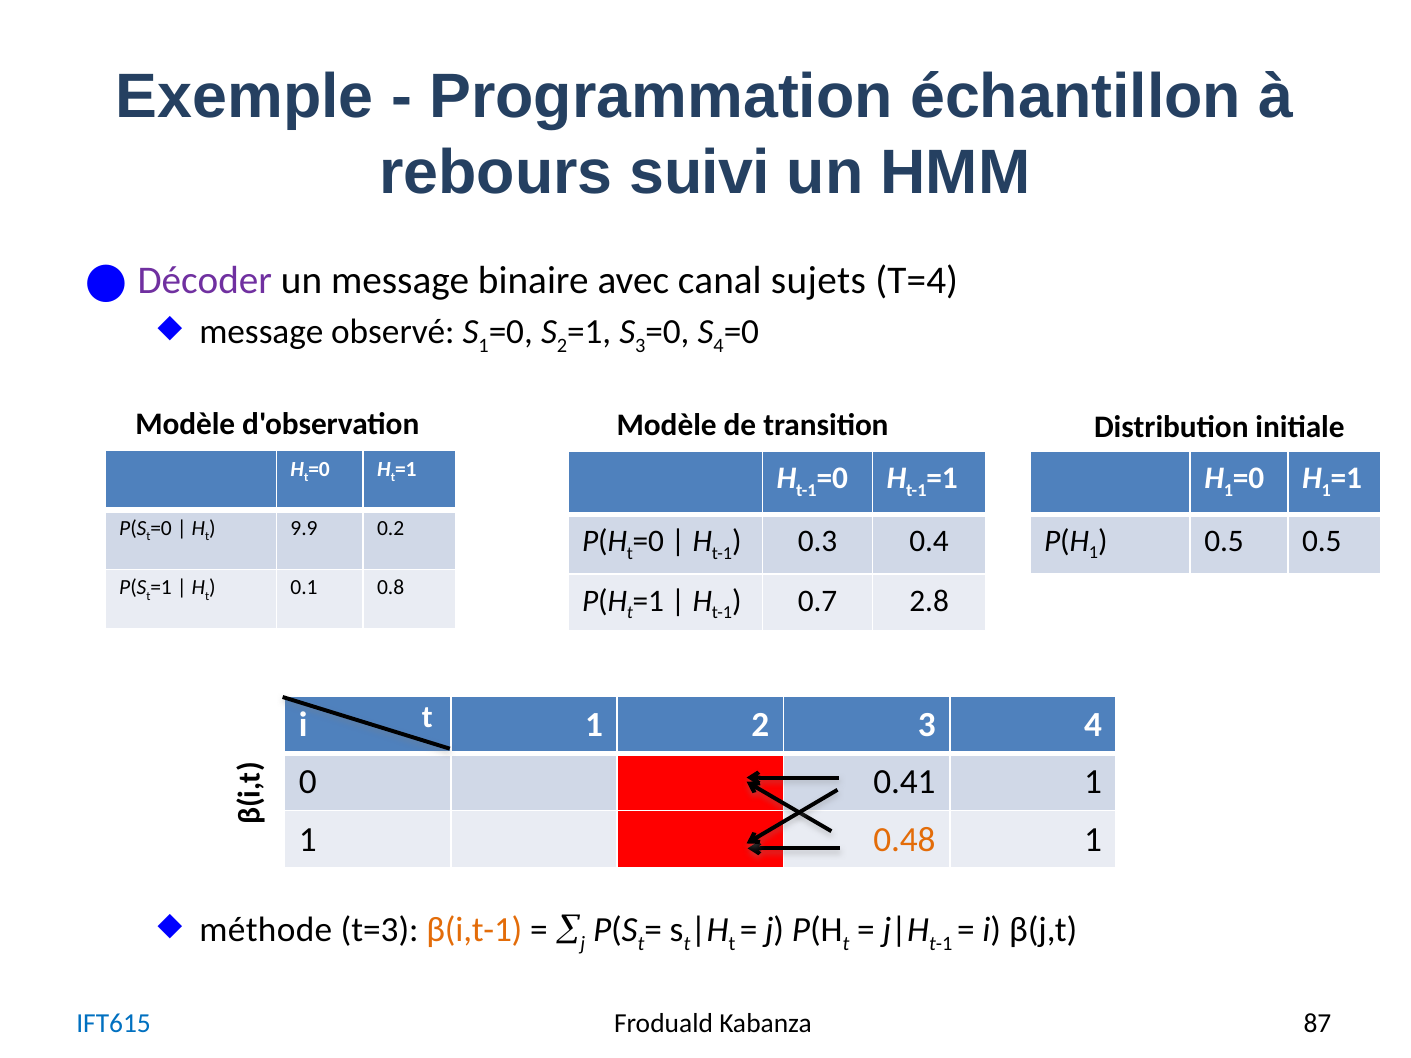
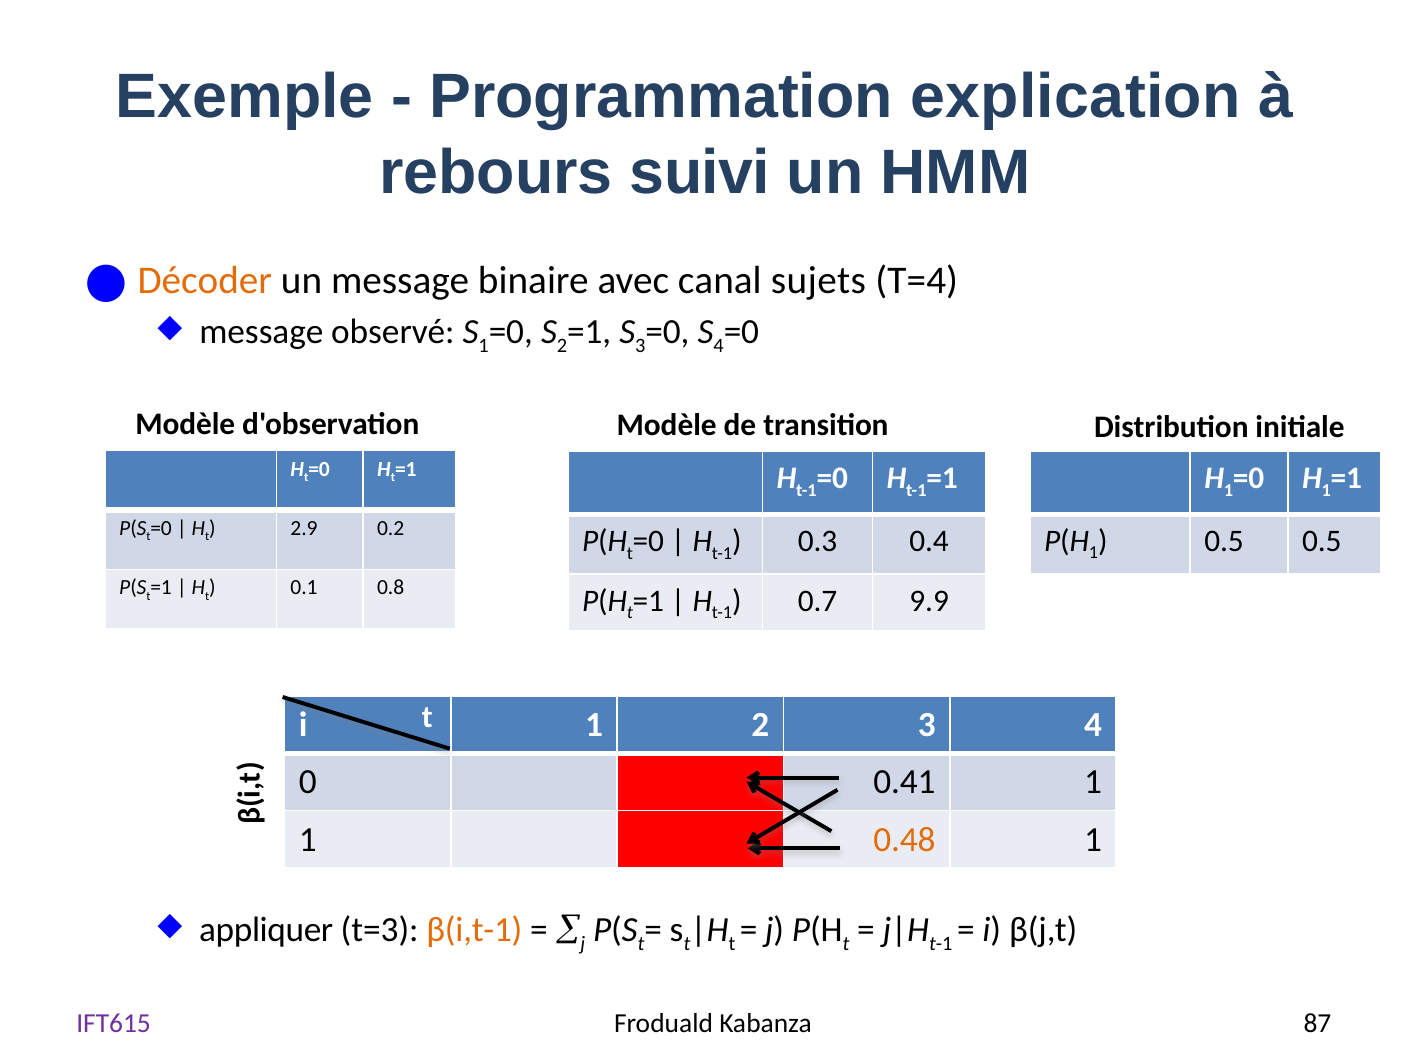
échantillon: échantillon -> explication (1075, 97)
Décoder colour: purple -> orange (205, 280)
9.9: 9.9 -> 2.9 (304, 528)
2.8: 2.8 -> 9.9 (929, 601)
méthode: méthode -> appliquer (266, 930)
IFT615 colour: blue -> purple (114, 1024)
